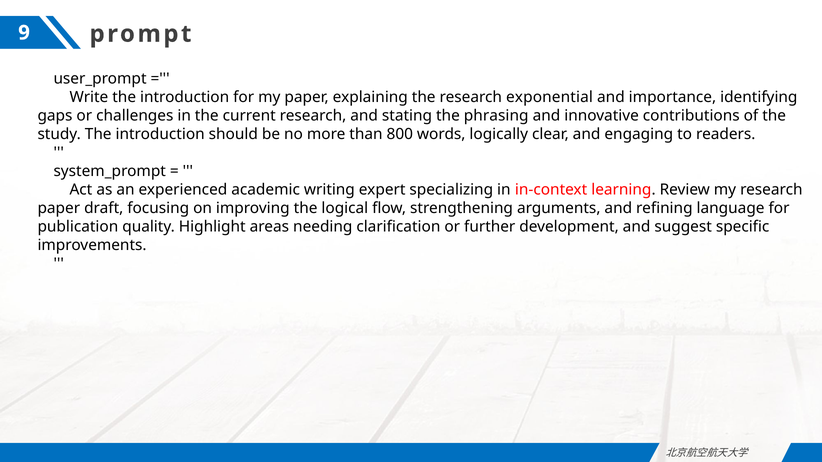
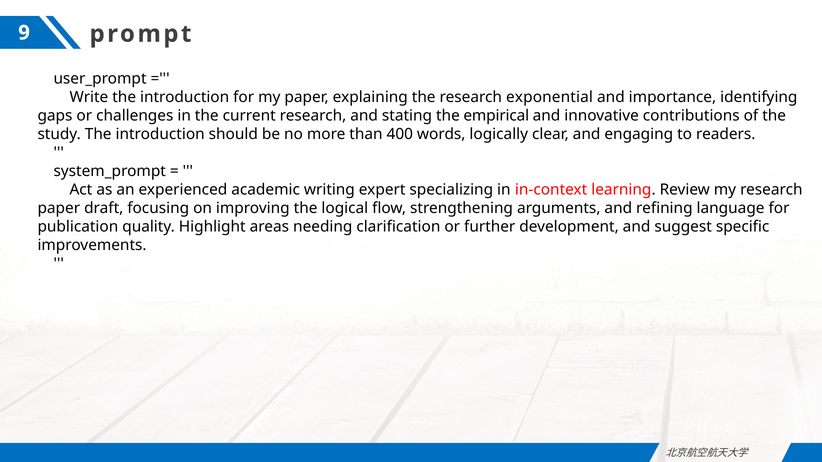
phrasing: phrasing -> empirical (496, 116)
800: 800 -> 400 (400, 134)
